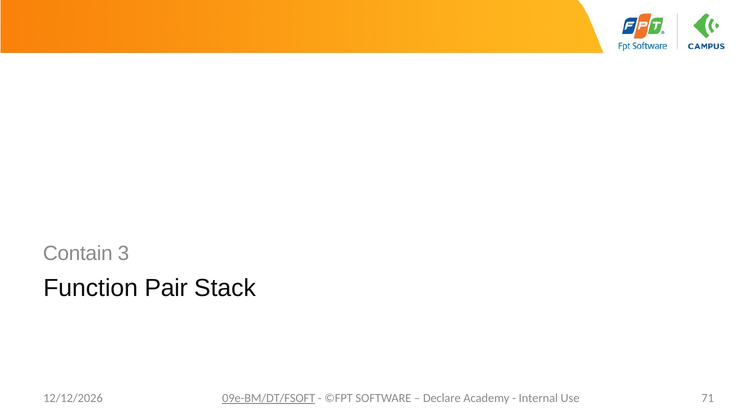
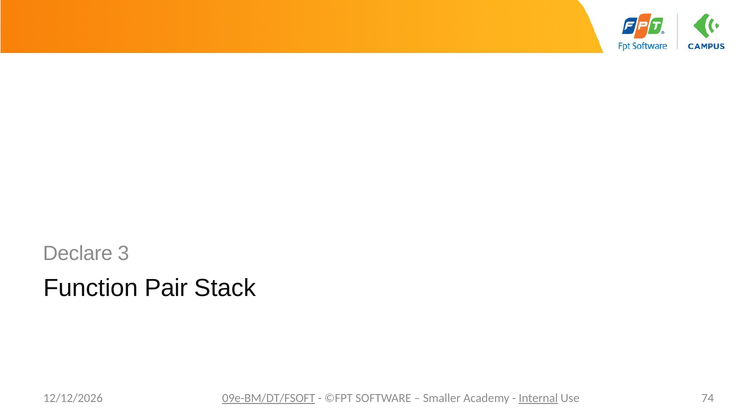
Contain: Contain -> Declare (78, 253)
Declare: Declare -> Smaller (442, 398)
Internal underline: none -> present (538, 398)
71: 71 -> 74 (708, 398)
